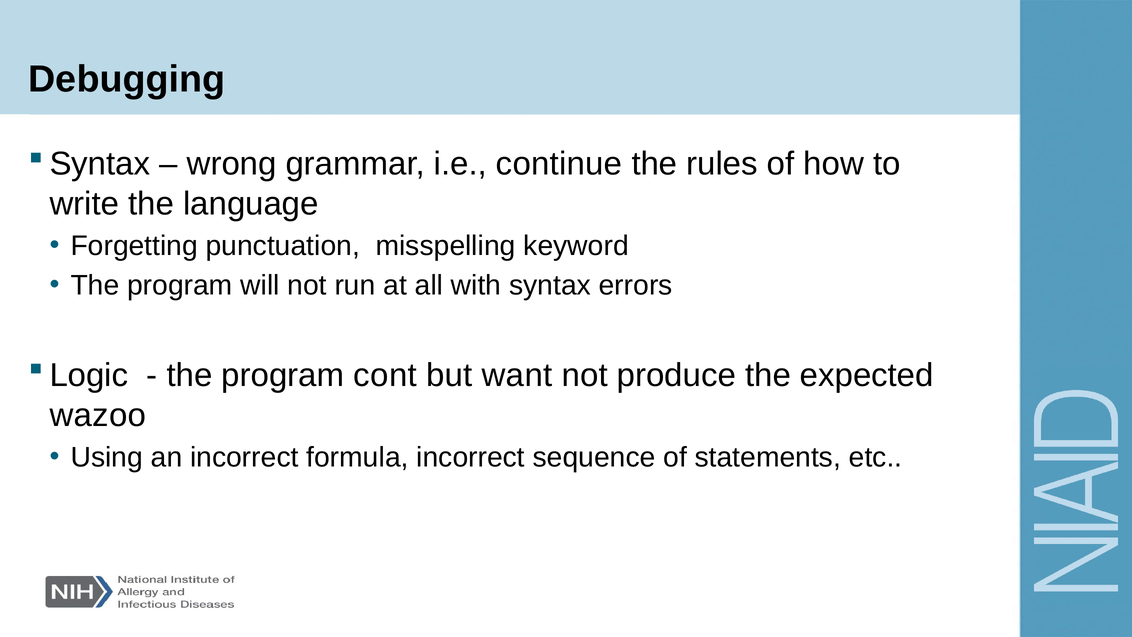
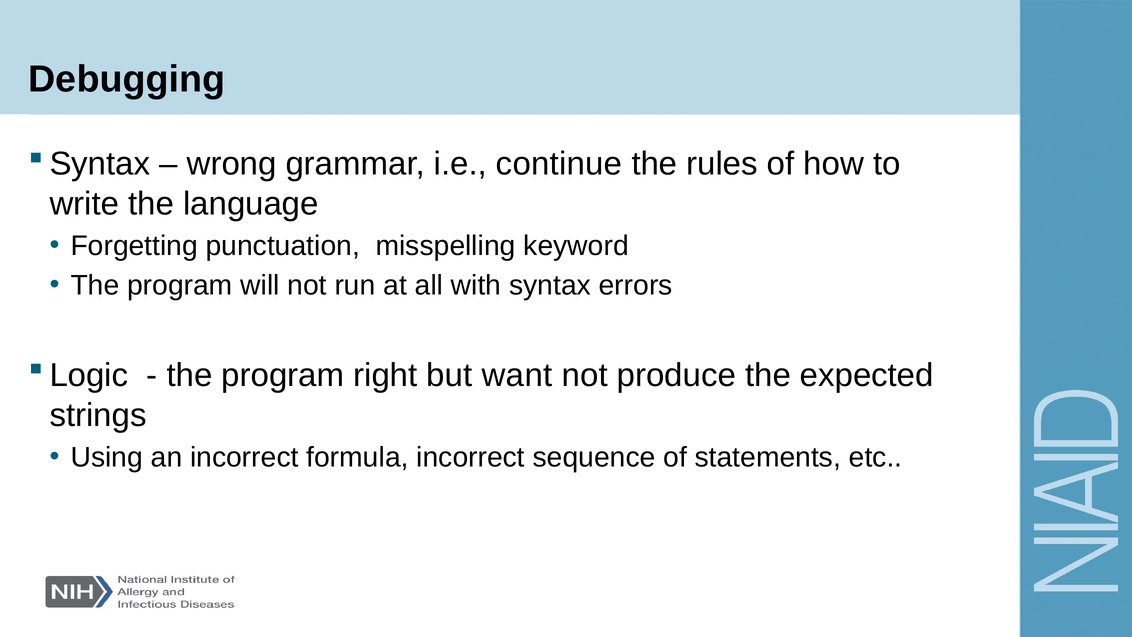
cont: cont -> right (385, 375)
wazoo: wazoo -> strings (98, 415)
